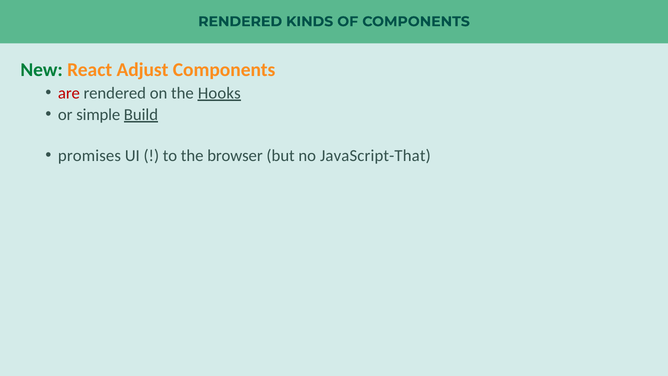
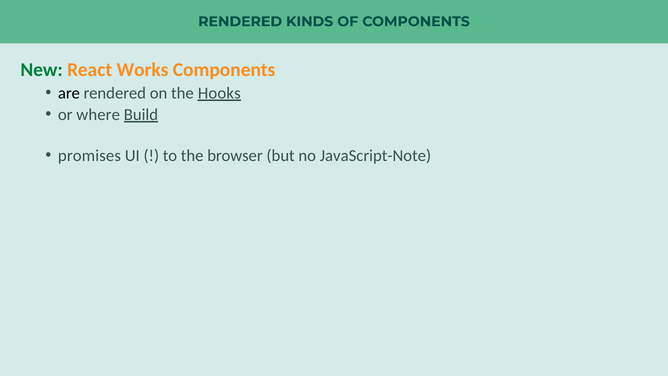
Adjust: Adjust -> Works (143, 70)
are colour: red -> black (69, 93)
simple: simple -> where (98, 115)
JavaScript-That: JavaScript-That -> JavaScript-Note (375, 155)
